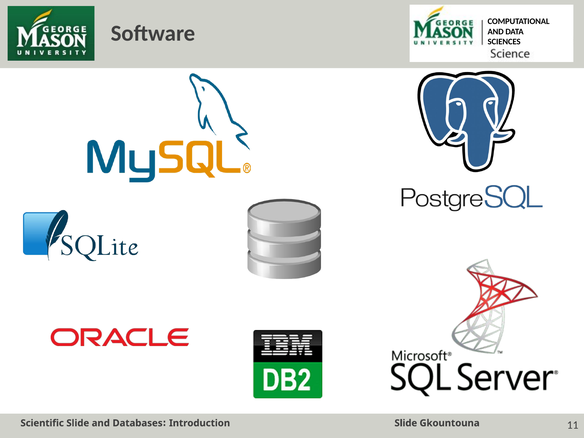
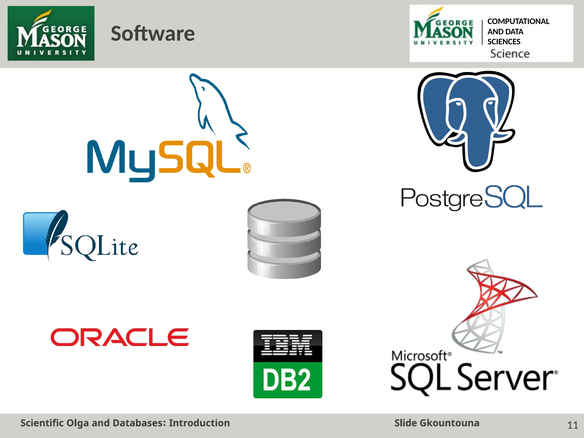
Scientific Slide: Slide -> Olga (78, 423)
